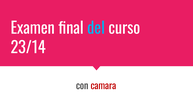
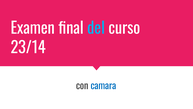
camara colour: red -> blue (103, 86)
